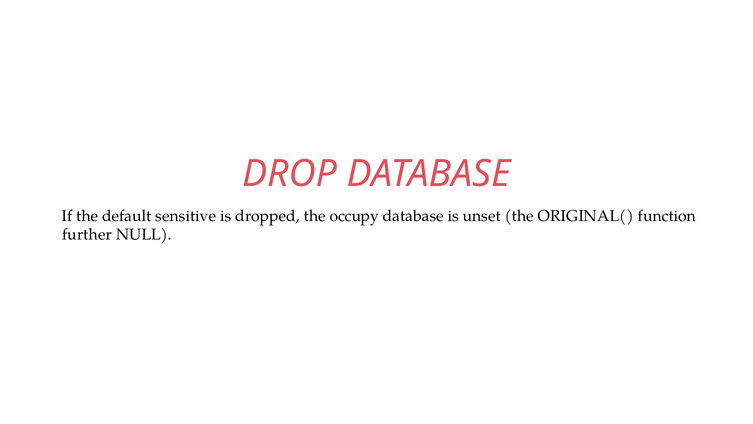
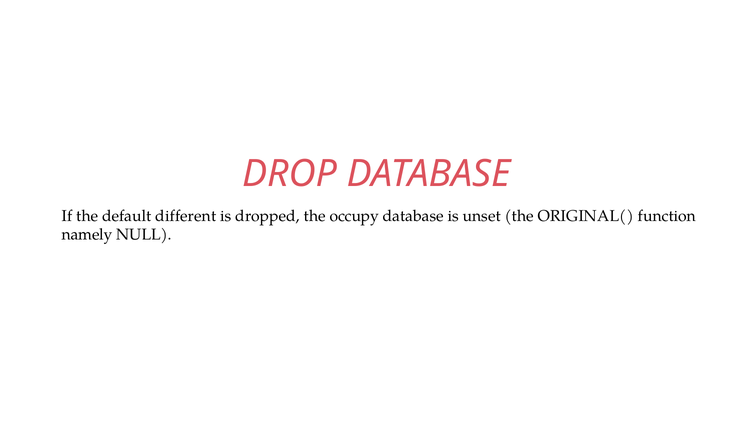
sensitive: sensitive -> different (186, 216)
further: further -> namely (87, 234)
